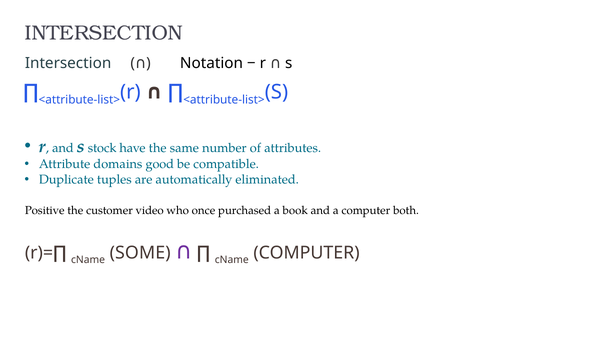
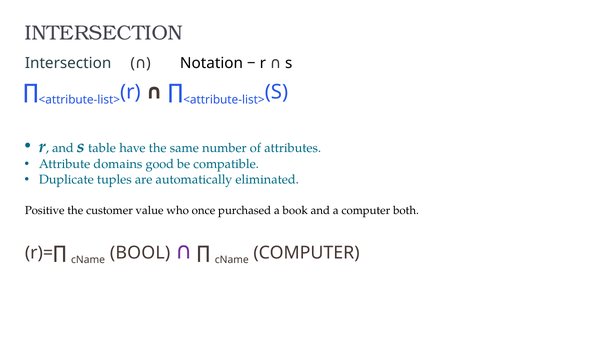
stock: stock -> table (102, 148)
video: video -> value (150, 210)
SOME: SOME -> BOOL (140, 253)
